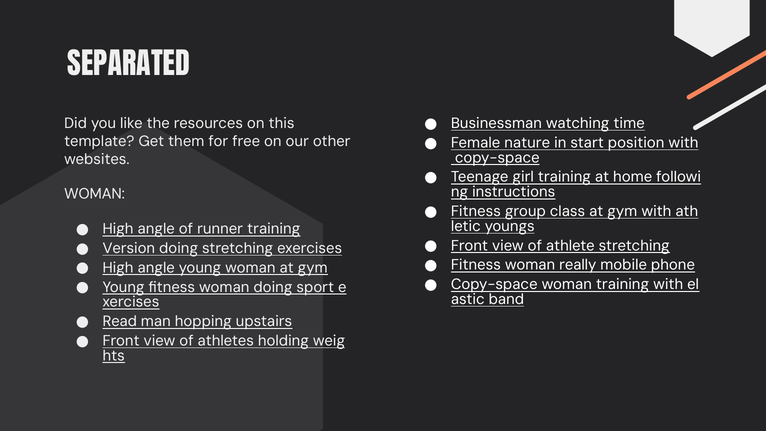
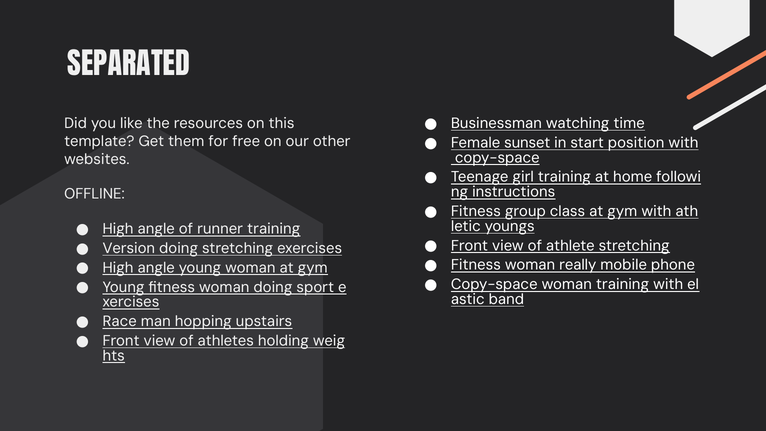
nature: nature -> sunset (527, 143)
WOMAN: WOMAN -> OFFLINE (94, 194)
Read: Read -> Race (120, 321)
